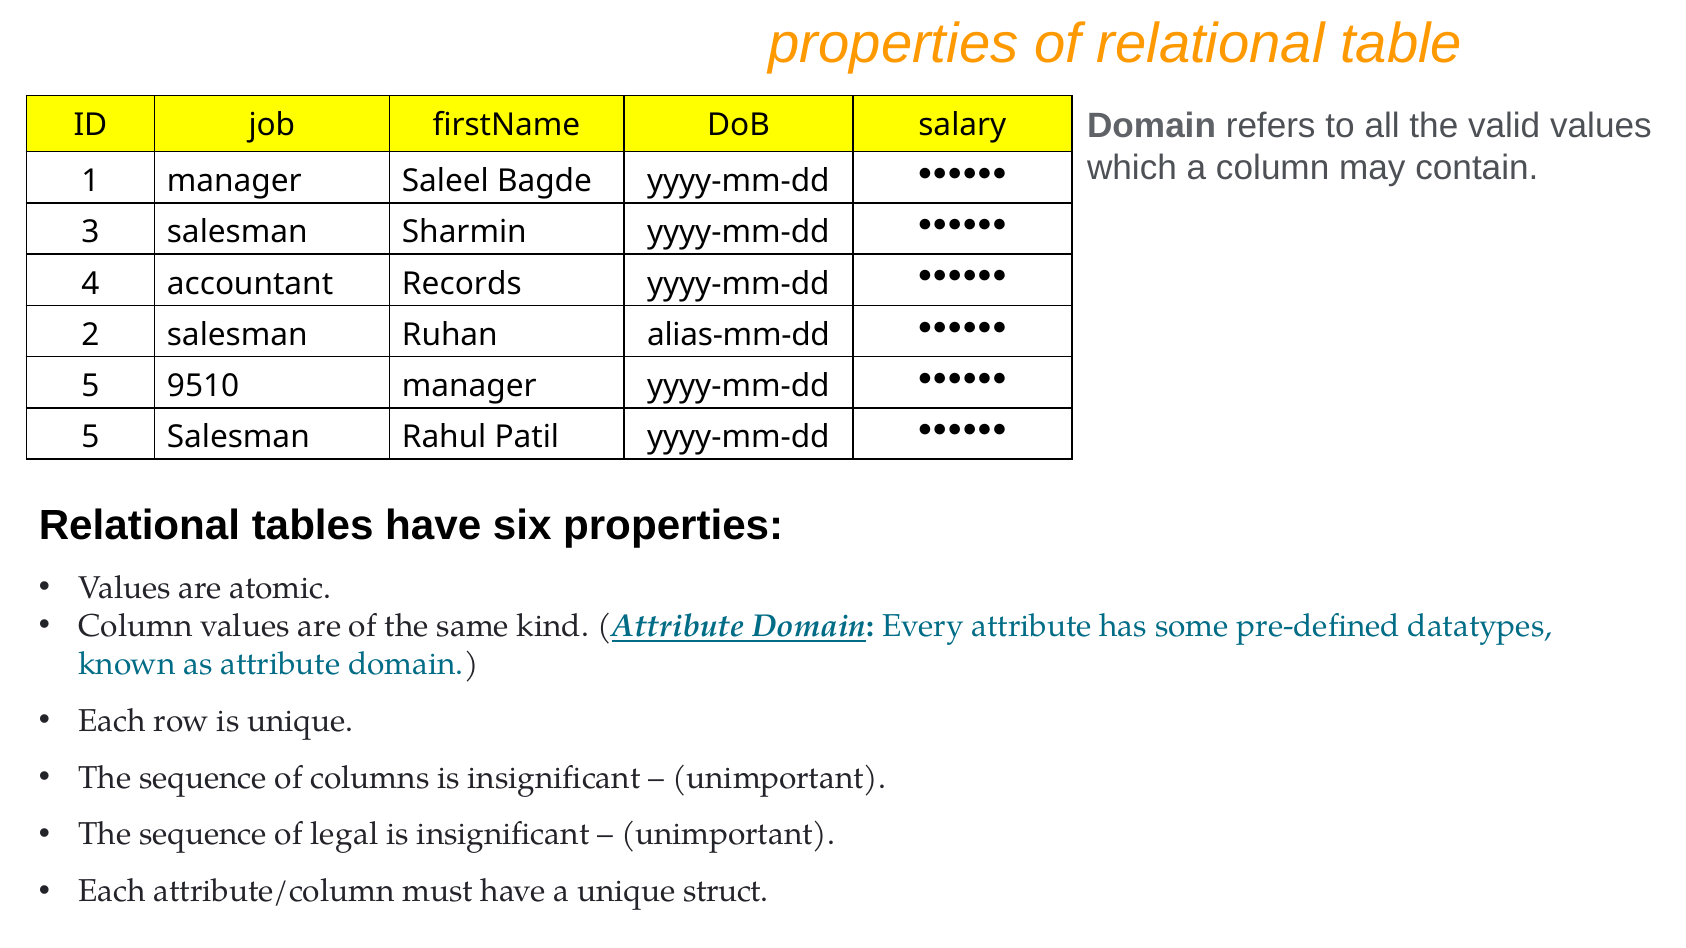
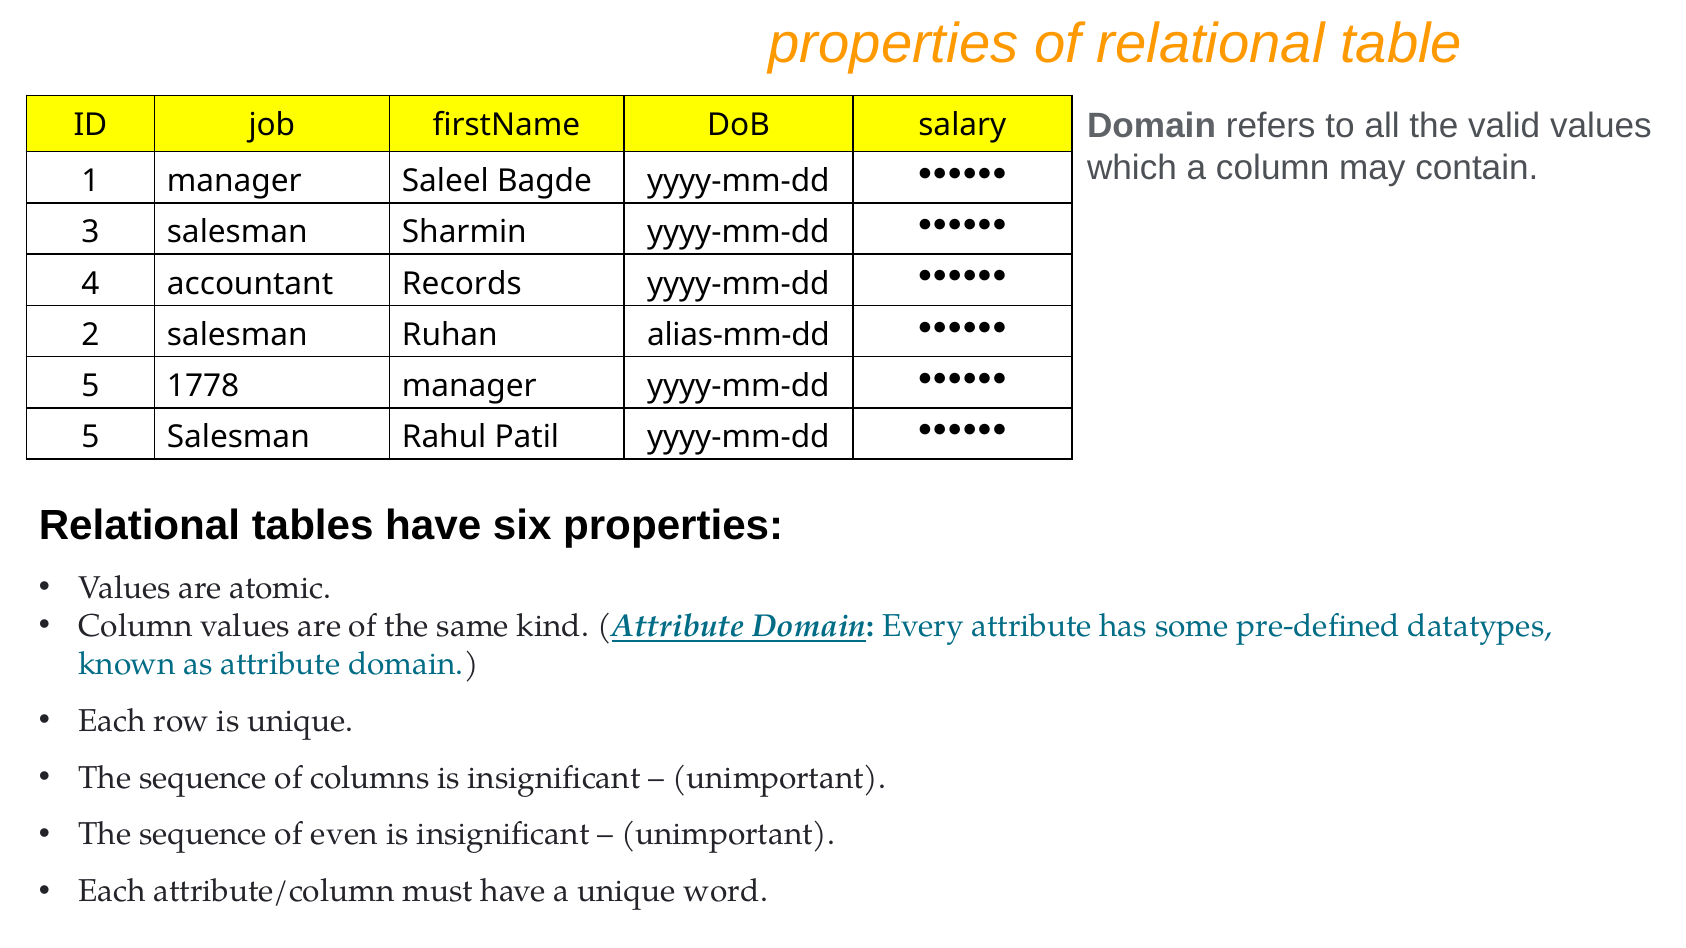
9510: 9510 -> 1778 (203, 386)
legal: legal -> even (344, 835)
struct: struct -> word (726, 892)
